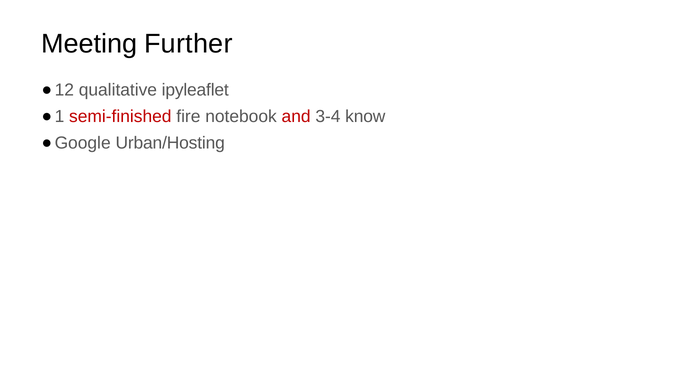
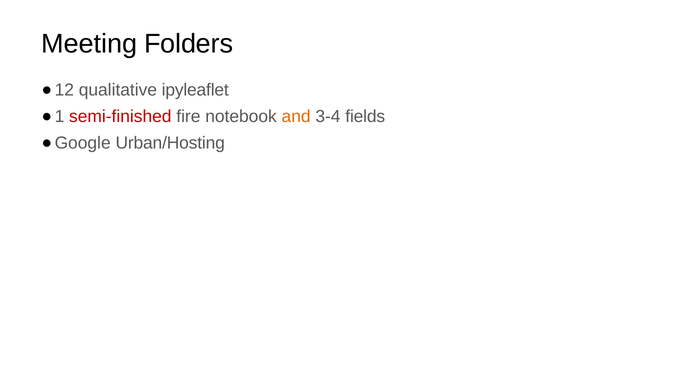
Further: Further -> Folders (189, 44)
and colour: red -> orange (296, 117)
know: know -> fields (365, 117)
